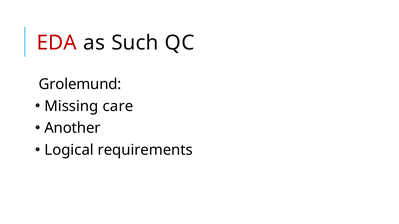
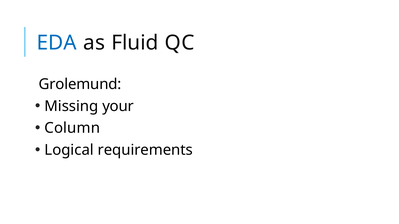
EDA colour: red -> blue (57, 43)
Such: Such -> Fluid (135, 43)
care: care -> your (118, 106)
Another: Another -> Column (72, 128)
